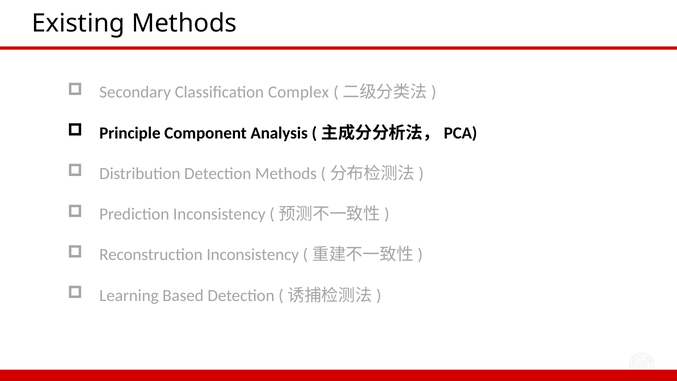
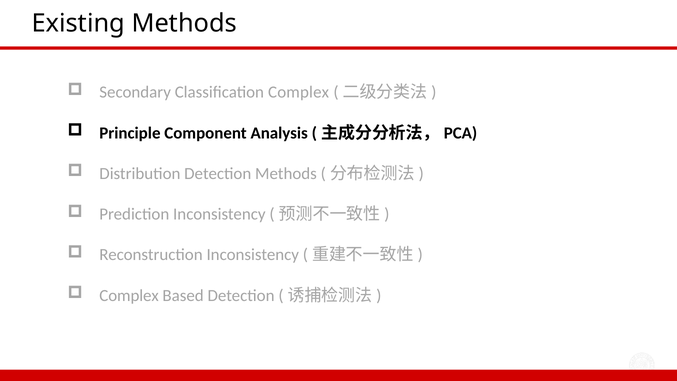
Learning: Learning -> Complex (129, 295)
